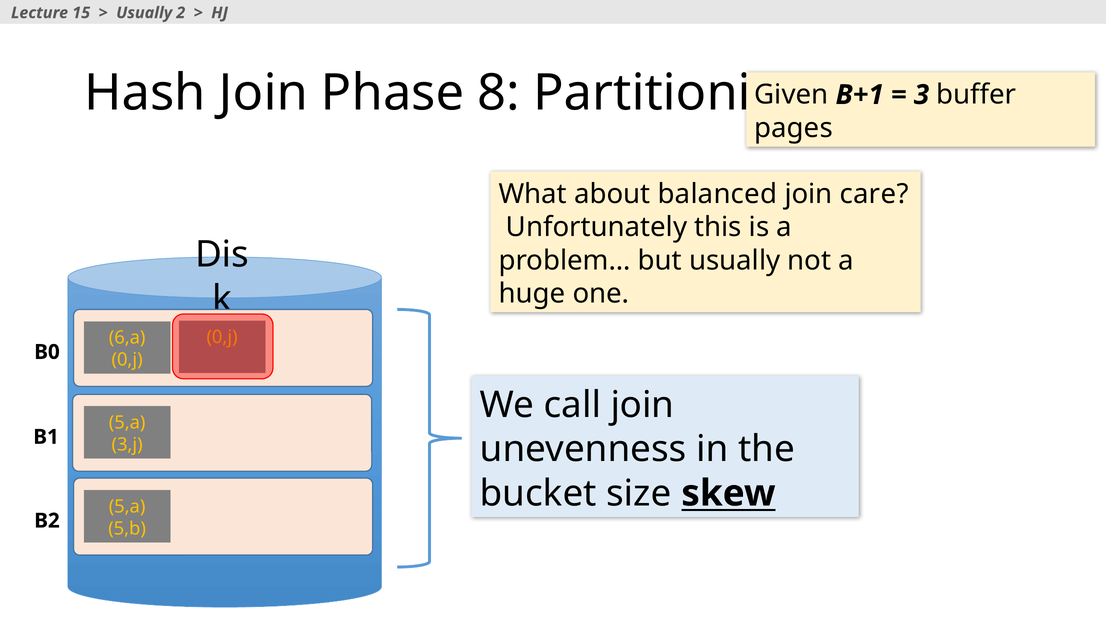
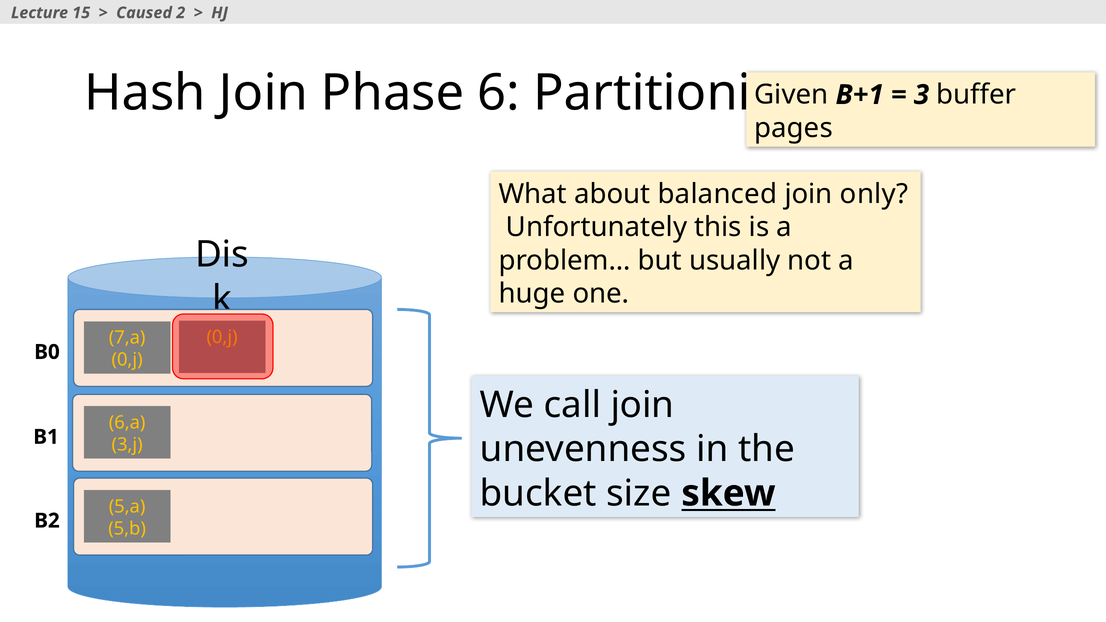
Usually: Usually -> Caused (144, 13)
8: 8 -> 6 (499, 93)
care: care -> only (874, 194)
6,a: 6,a -> 7,a (127, 338)
5,a: 5,a -> 6,a (127, 423)
